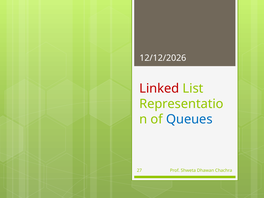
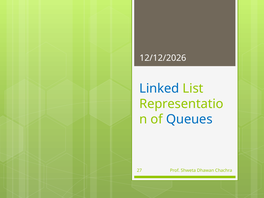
Linked colour: red -> blue (159, 88)
